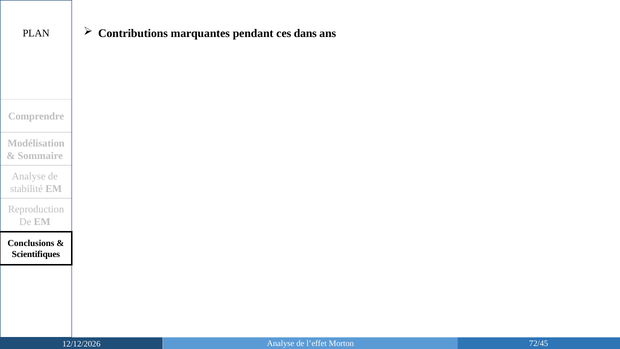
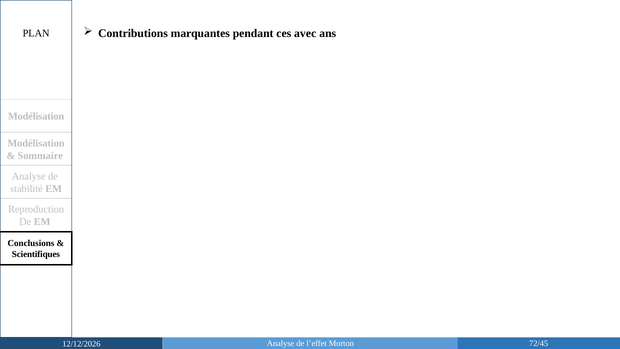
dans: dans -> avec (305, 33)
Comprendre: Comprendre -> Modélisation (36, 116)
